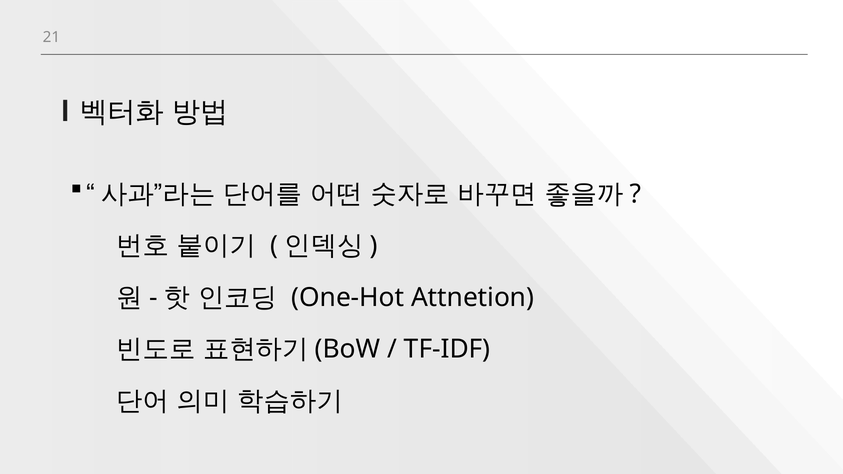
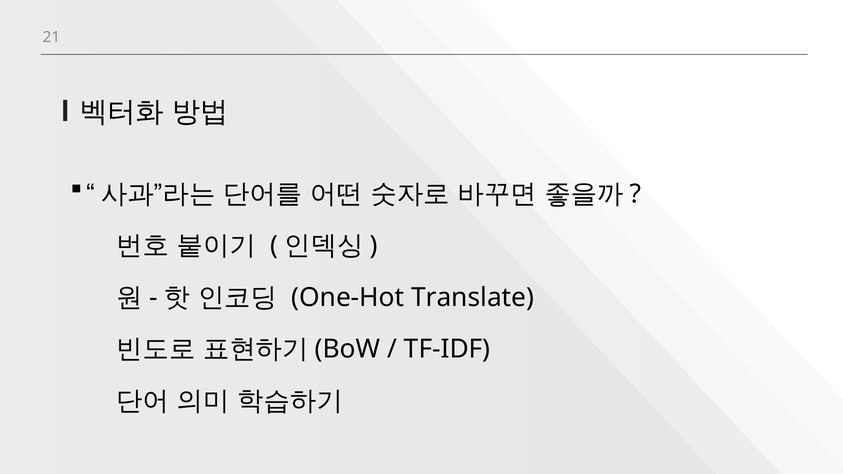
Attnetion: Attnetion -> Translate (473, 298)
